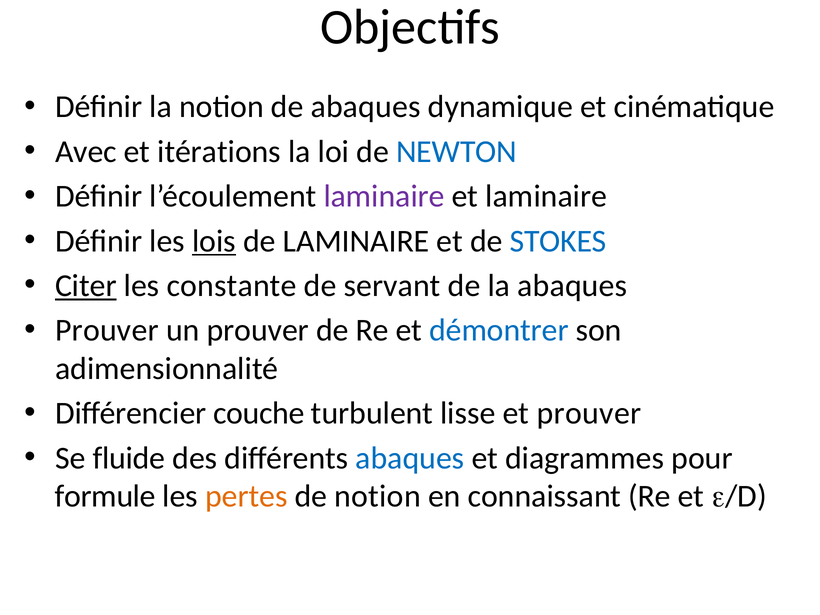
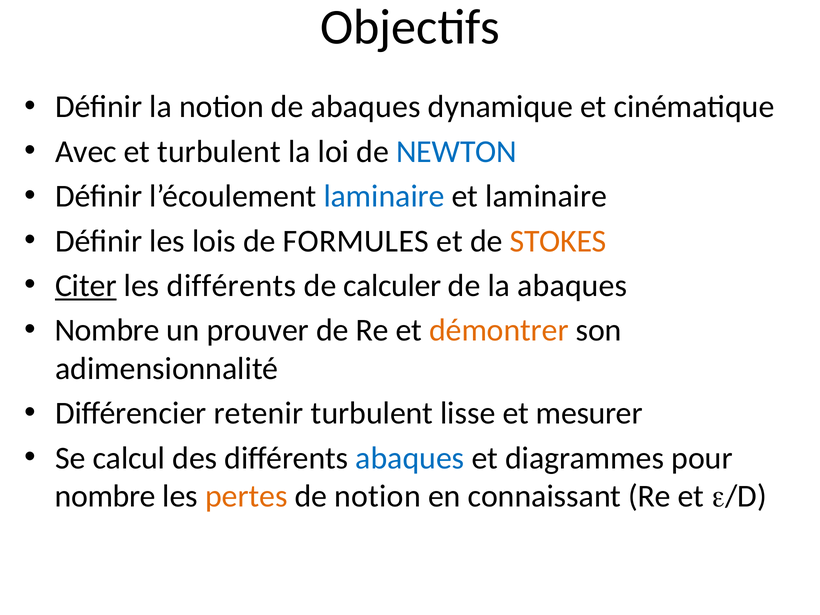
et itérations: itérations -> turbulent (219, 152)
laminaire colour: purple -> blue (384, 196)
lois underline: present -> none (214, 241)
de LAMINAIRE: LAMINAIRE -> FORMULES (356, 241)
STOKES colour: blue -> orange (558, 241)
les constante: constante -> différents (232, 286)
servant: servant -> calculer (392, 286)
Prouver: Prouver -> Nombre (107, 330)
démontrer colour: blue -> orange (499, 330)
couche: couche -> retenir (259, 413)
et prouver: prouver -> mesurer (589, 413)
fluide: fluide -> calcul (129, 458)
formule: formule -> nombre (105, 496)
